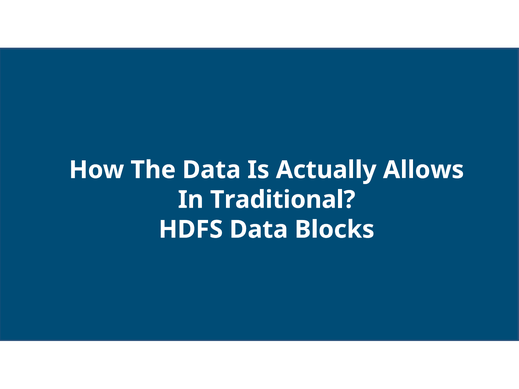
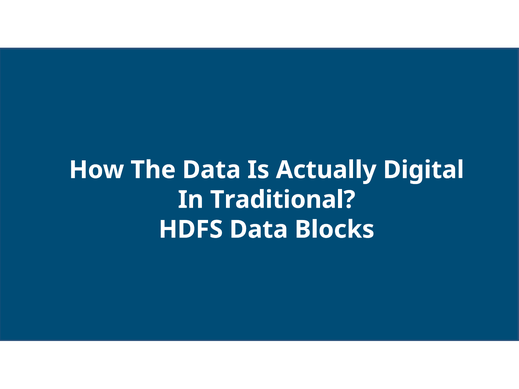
Allows: Allows -> Digital (424, 170)
